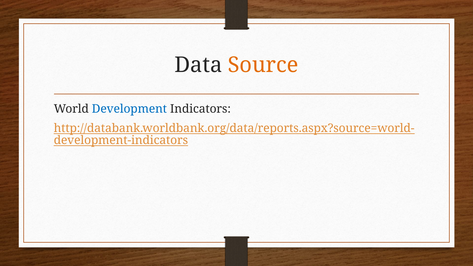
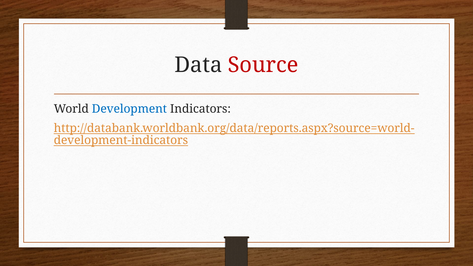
Source colour: orange -> red (263, 65)
